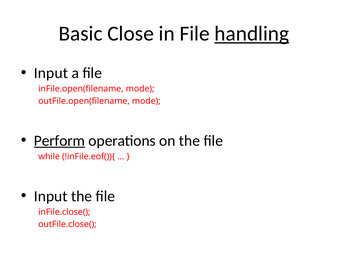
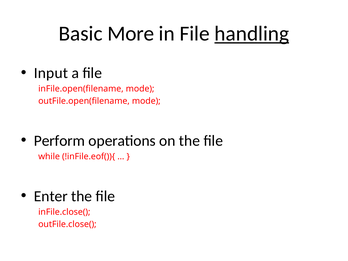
Close: Close -> More (131, 34)
Perform underline: present -> none (59, 141)
Input: Input -> Enter (51, 196)
